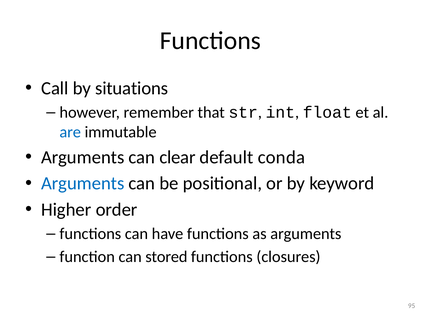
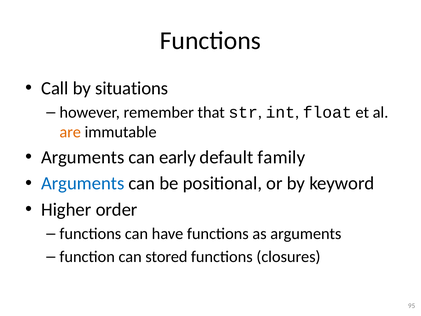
are colour: blue -> orange (70, 132)
clear: clear -> early (177, 157)
conda: conda -> family (281, 157)
